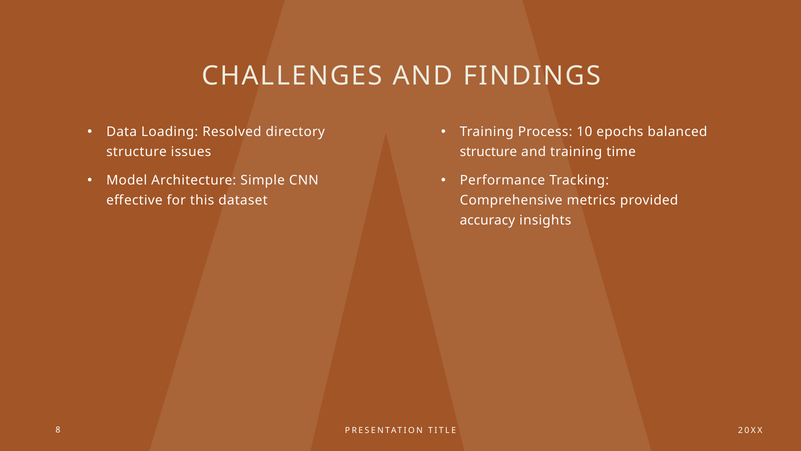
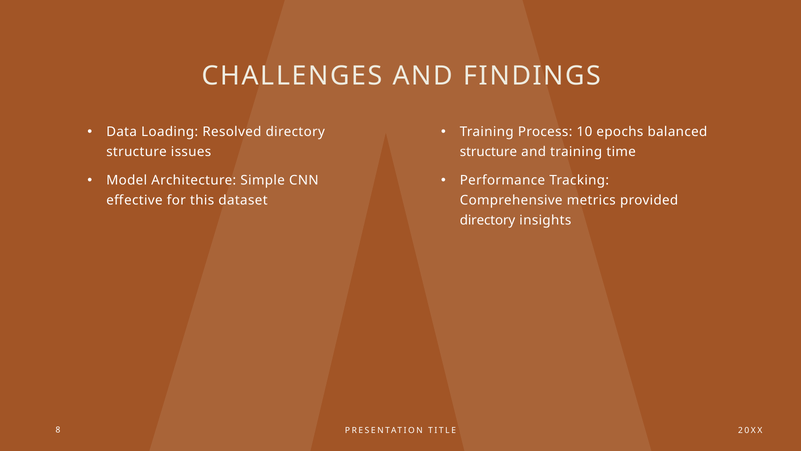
accuracy: accuracy -> directory (488, 220)
